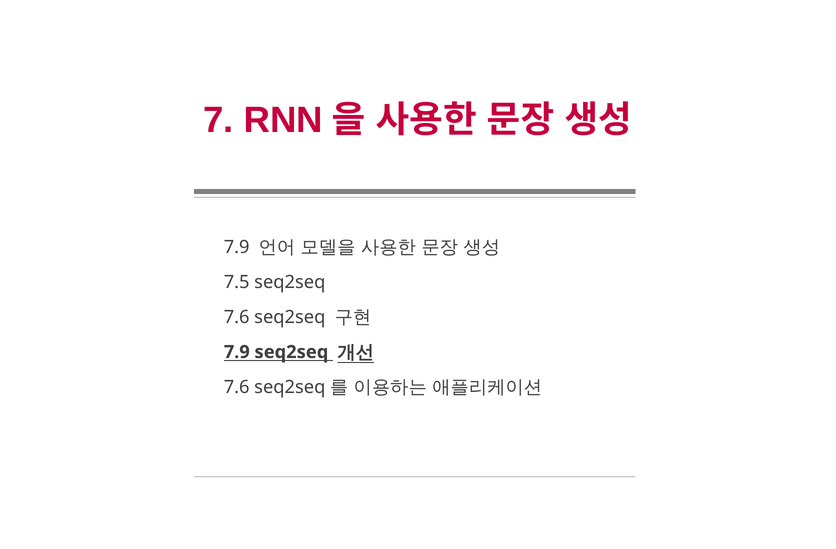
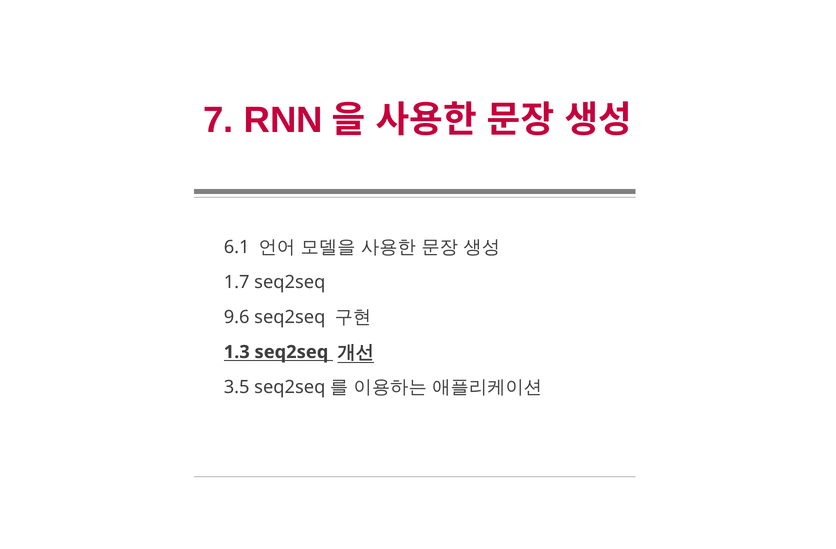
7.9: 7.9 -> 6.1 (237, 247)
7.5: 7.5 -> 1.7 (237, 282)
7.6: 7.6 -> 9.6 (237, 317)
7.9: 7.9 -> 1.3 (237, 352)
7.6: 7.6 -> 3.5 (237, 387)
